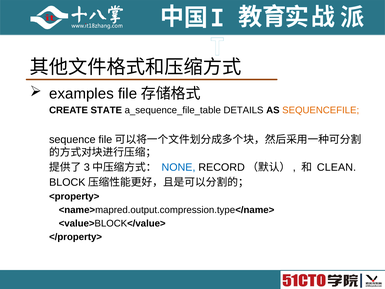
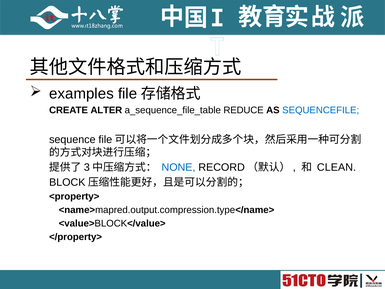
STATE: STATE -> ALTER (106, 110)
DETAILS: DETAILS -> REDUCE (244, 110)
SEQUENCEFILE colour: orange -> blue (321, 110)
